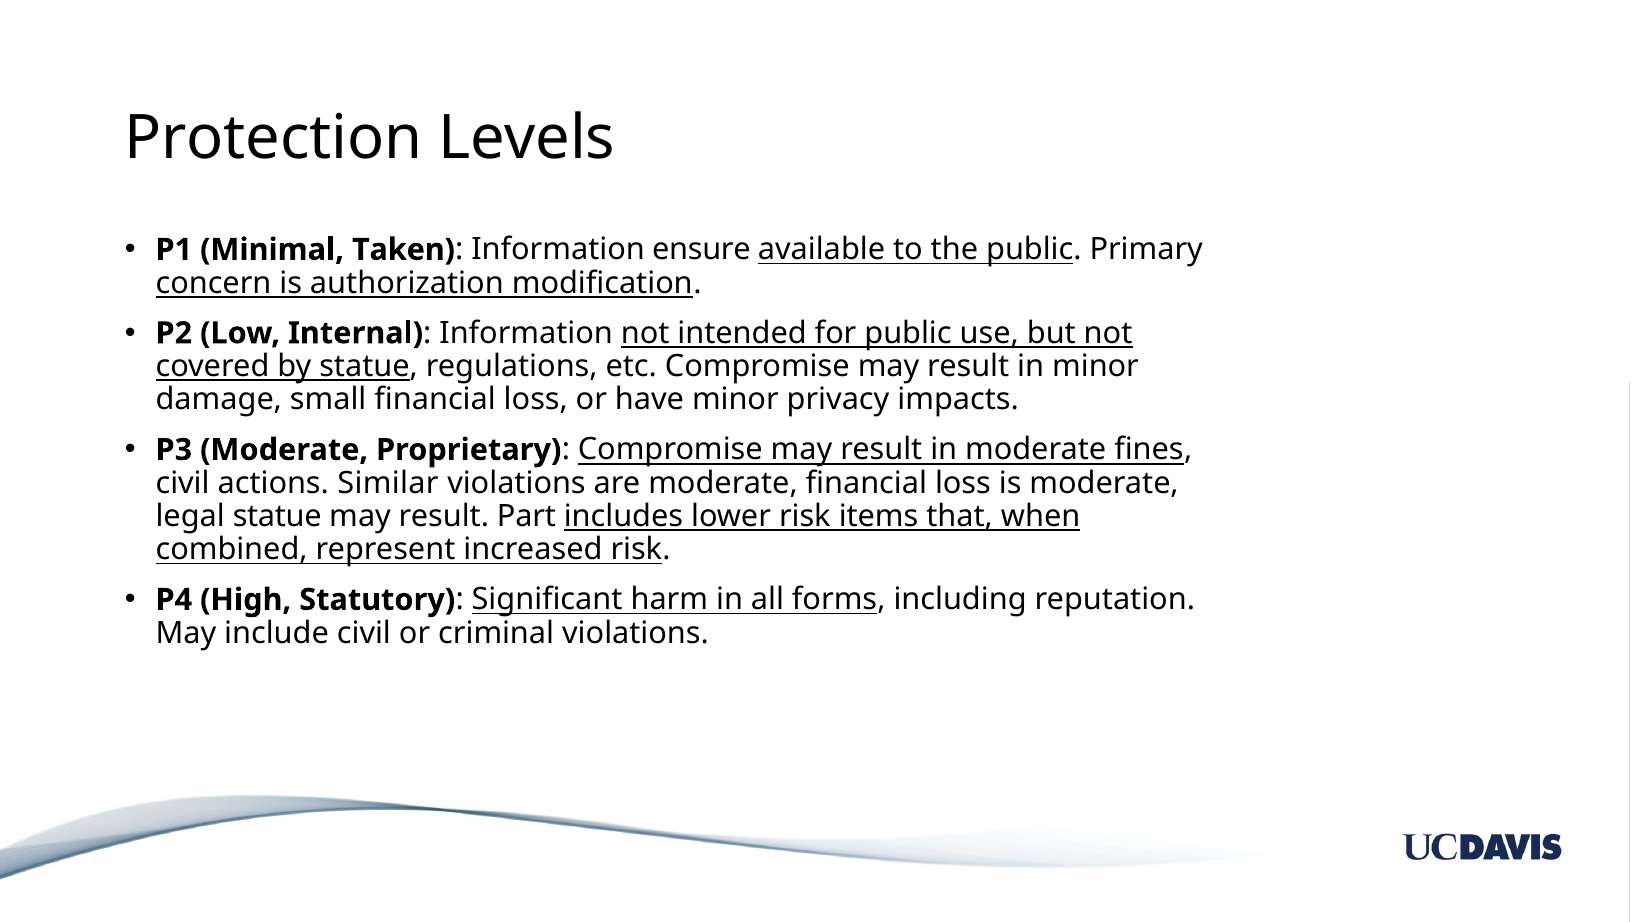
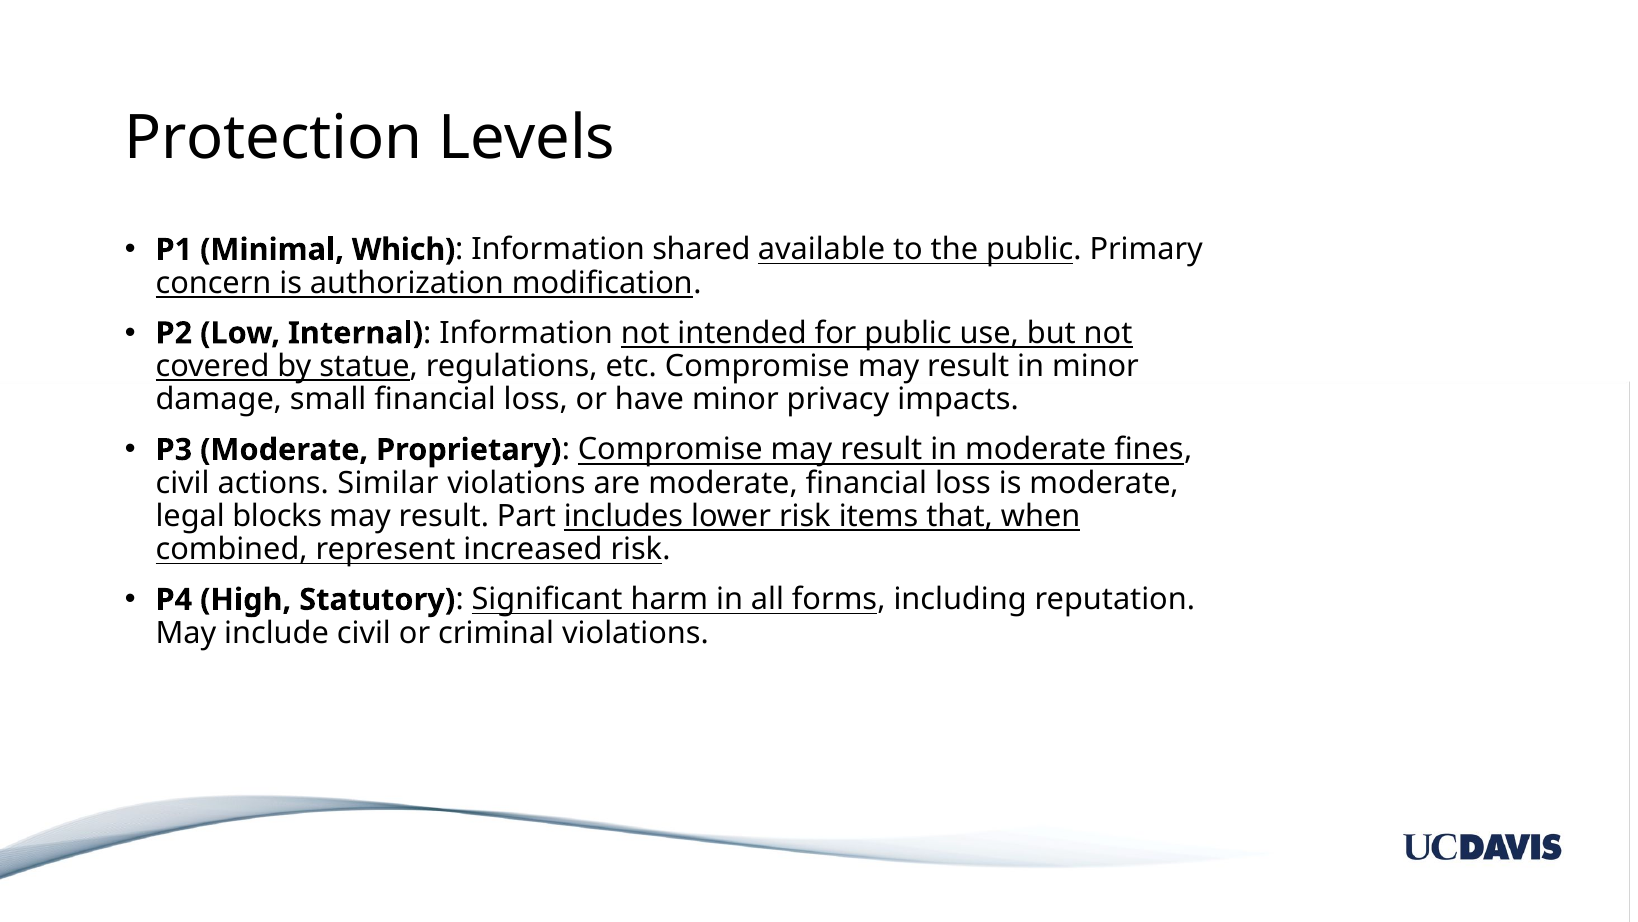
Taken: Taken -> Which (404, 249)
ensure: ensure -> shared (701, 249)
legal statue: statue -> blocks (277, 516)
